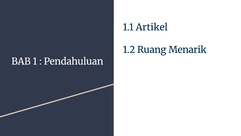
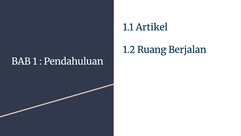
Menarik: Menarik -> Berjalan (187, 50)
